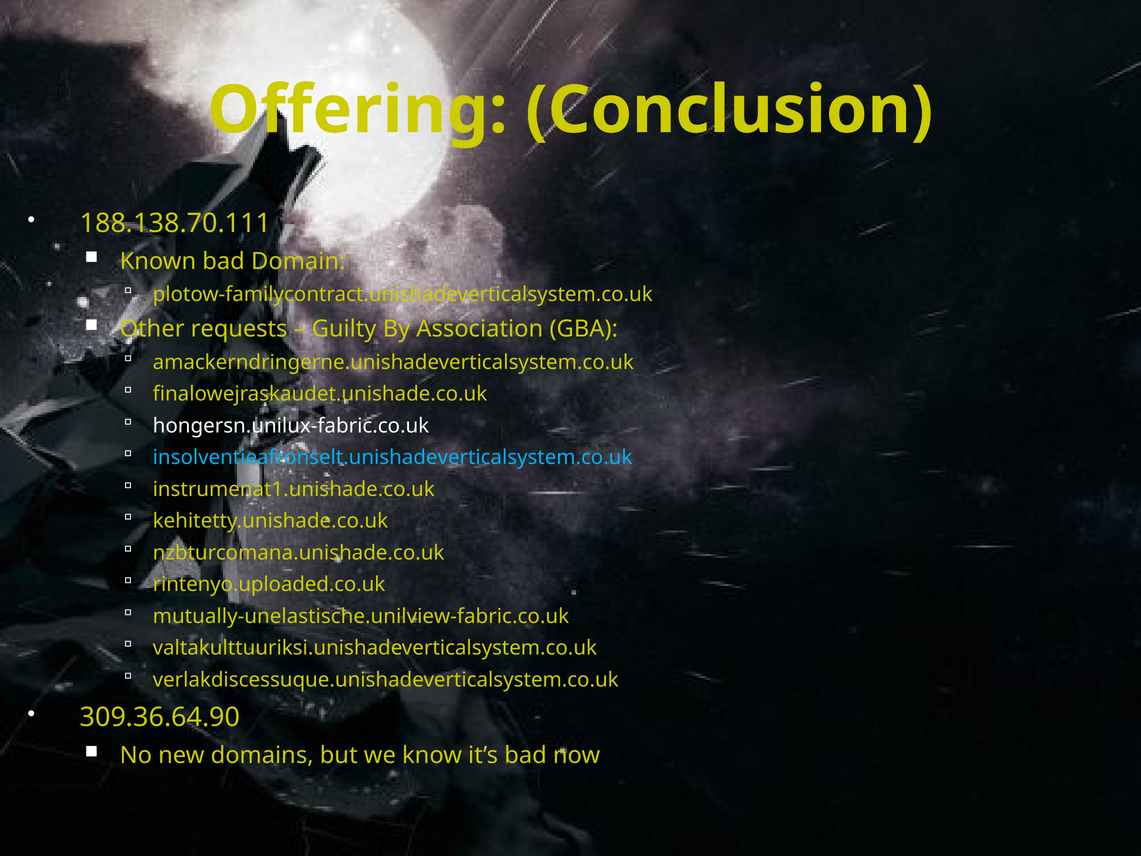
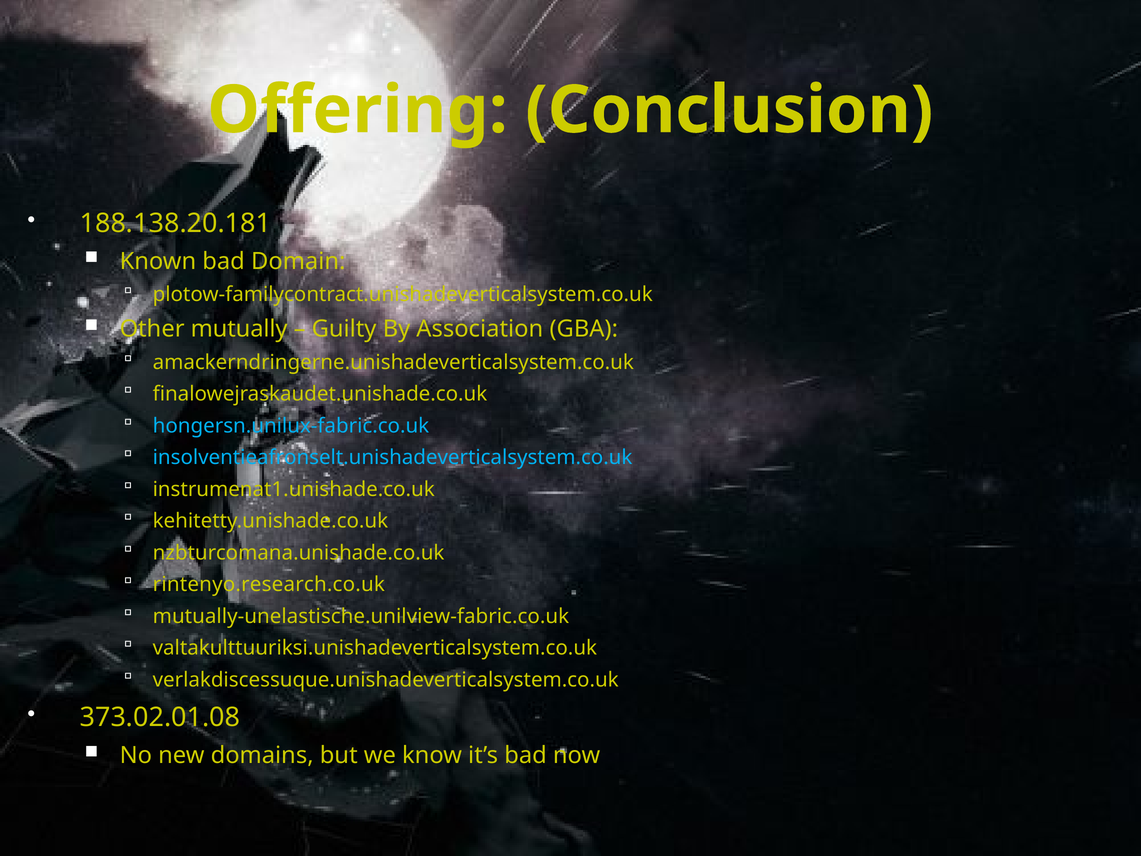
188.138.70.111: 188.138.70.111 -> 188.138.20.181 (175, 223)
requests: requests -> mutually (239, 329)
hongersn.unilux-fabric.co.uk colour: white -> light blue (291, 426)
rintenyo.uploaded.co.uk: rintenyo.uploaded.co.uk -> rintenyo.research.co.uk (269, 584)
309.36.64.90: 309.36.64.90 -> 373.02.01.08 (160, 717)
